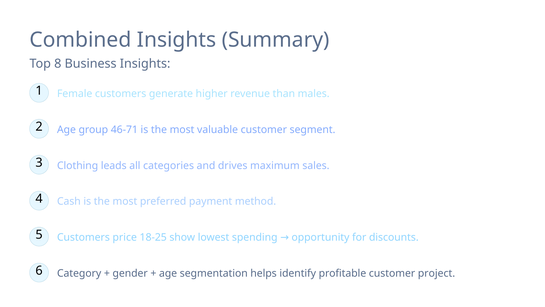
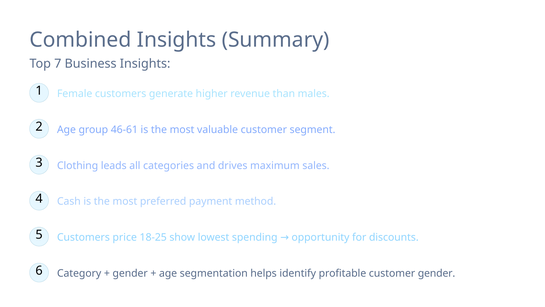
8: 8 -> 7 (58, 64)
46-71: 46-71 -> 46-61 (124, 129)
customer project: project -> gender (437, 273)
